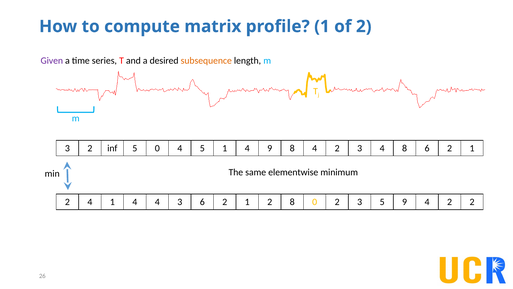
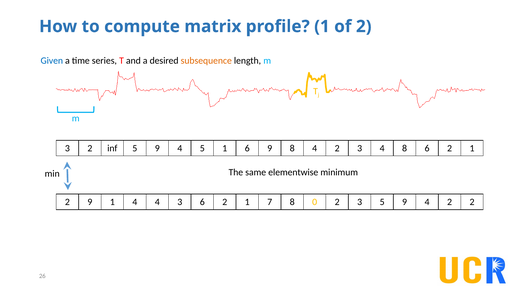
Given colour: purple -> blue (52, 61)
inf 5 0: 0 -> 9 (157, 148)
5 1 4: 4 -> 6 (247, 148)
2 4: 4 -> 9 (90, 202)
1 2: 2 -> 7 (270, 202)
